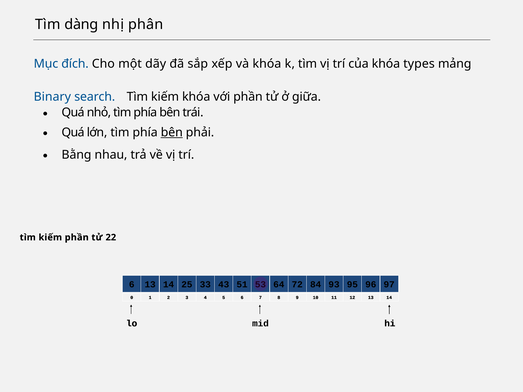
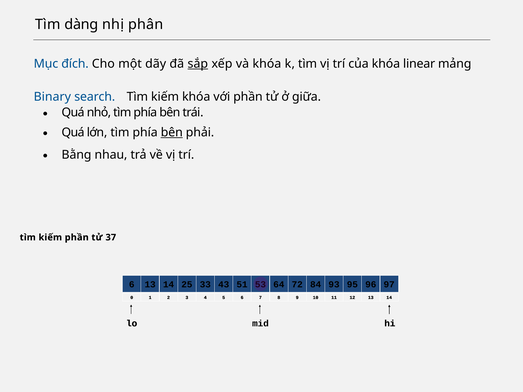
sắp underline: none -> present (198, 64)
types: types -> linear (419, 64)
22: 22 -> 37 (111, 238)
